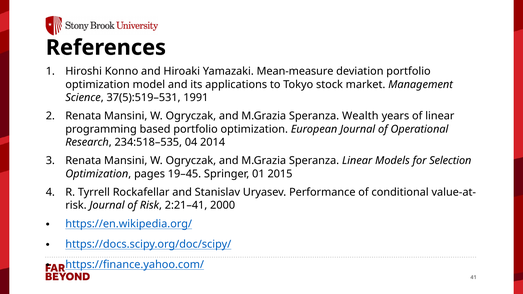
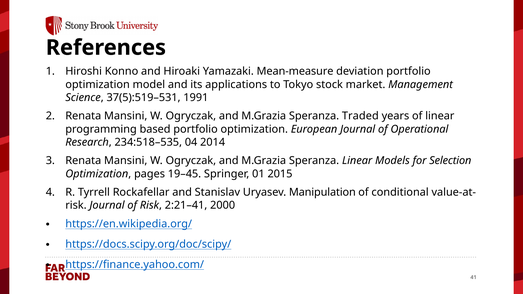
Wealth: Wealth -> Traded (360, 116)
Performance: Performance -> Manipulation (322, 192)
